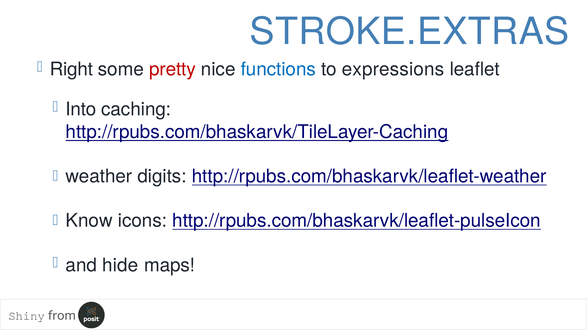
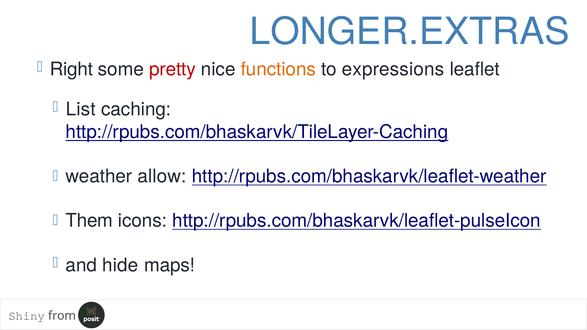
STROKE.EXTRAS: STROKE.EXTRAS -> LONGER.EXTRAS (410, 32)
functions colour: blue -> orange (278, 69)
Into: Into -> List (81, 109)
digits: digits -> allow (162, 176)
Know: Know -> Them (89, 221)
